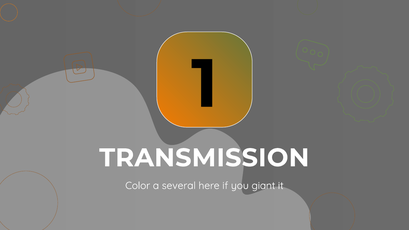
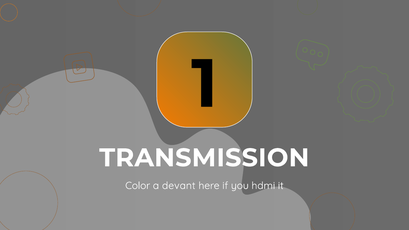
several: several -> devant (179, 186)
giant: giant -> hdmi (263, 186)
